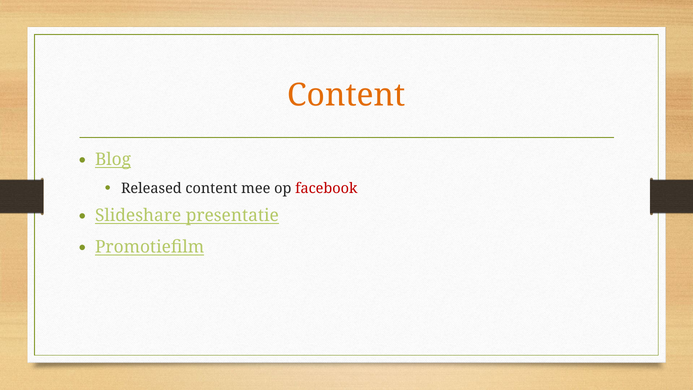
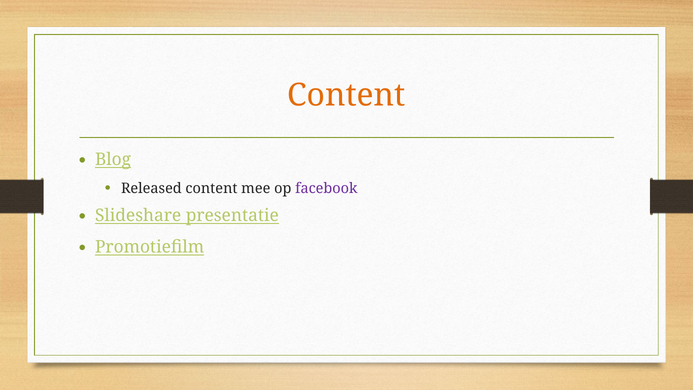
facebook colour: red -> purple (326, 188)
